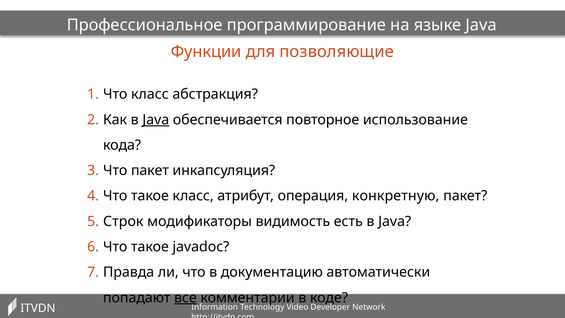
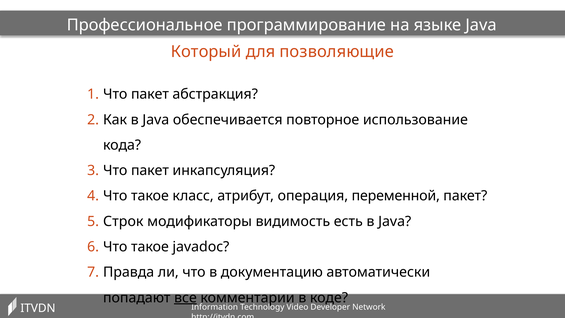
Функции: Функции -> Который (206, 52)
класс: класс -> пакет (150, 94)
Java underline: present -> none (156, 120)
конкретную: конкретную -> переменной (396, 196)
